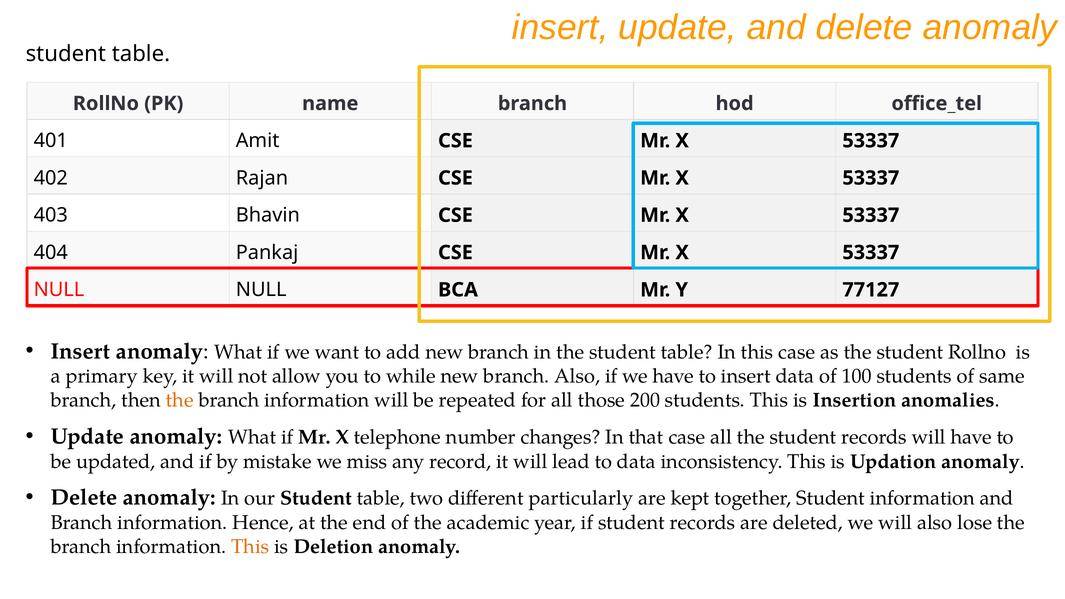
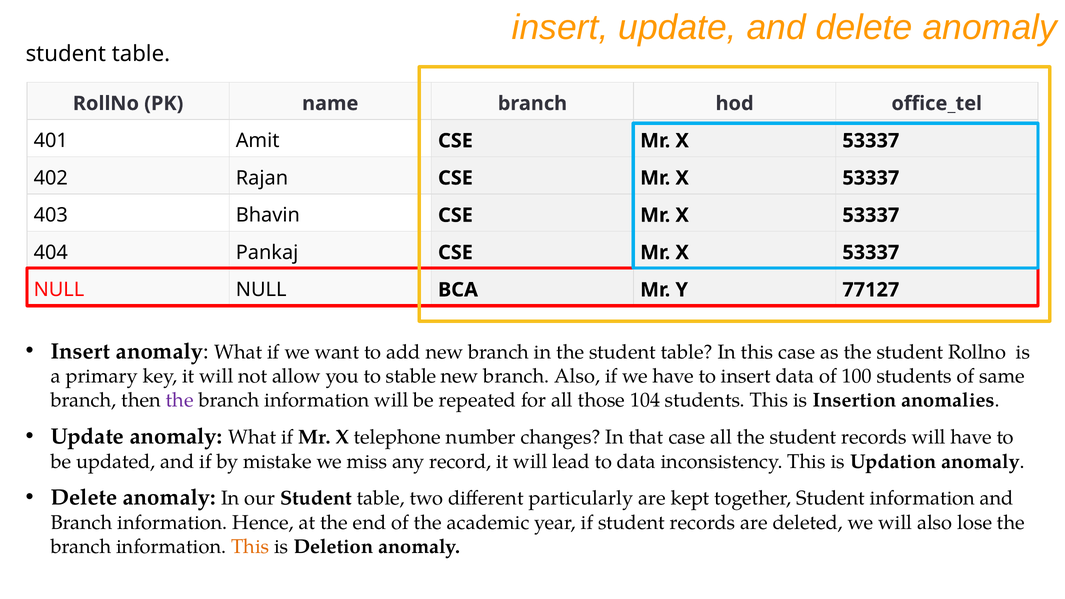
while: while -> stable (411, 376)
the colour: orange -> purple (180, 400)
200: 200 -> 104 (645, 400)
